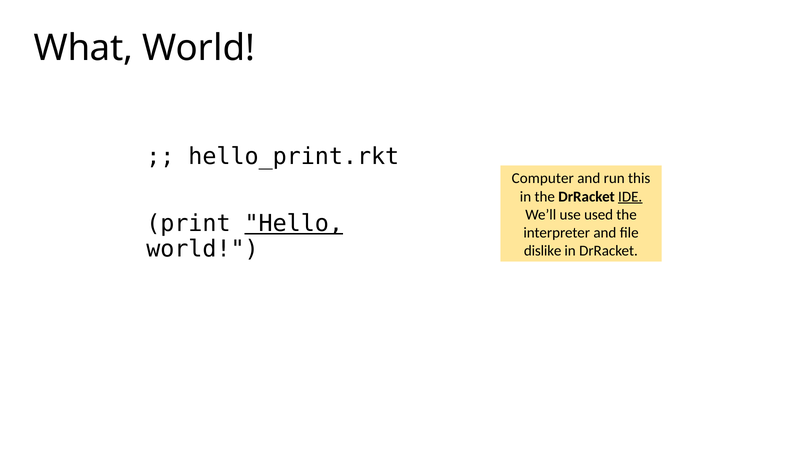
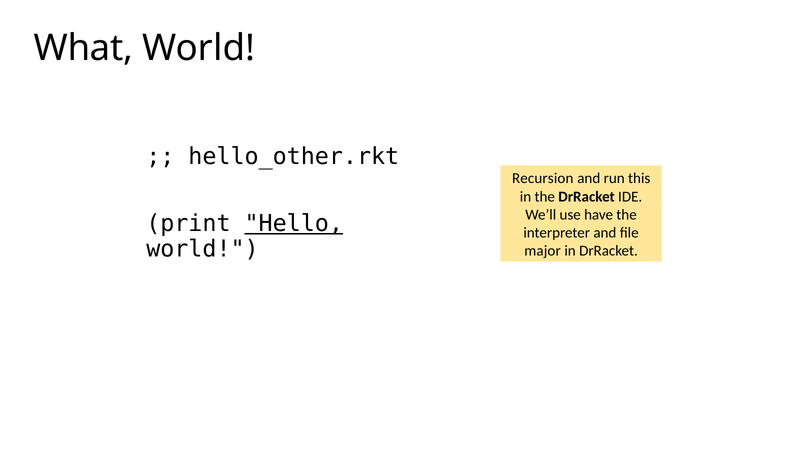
hello_print.rkt: hello_print.rkt -> hello_other.rkt (294, 157)
Computer: Computer -> Recursion (543, 179)
IDE underline: present -> none (630, 197)
used: used -> have (599, 215)
dislike: dislike -> major (543, 251)
